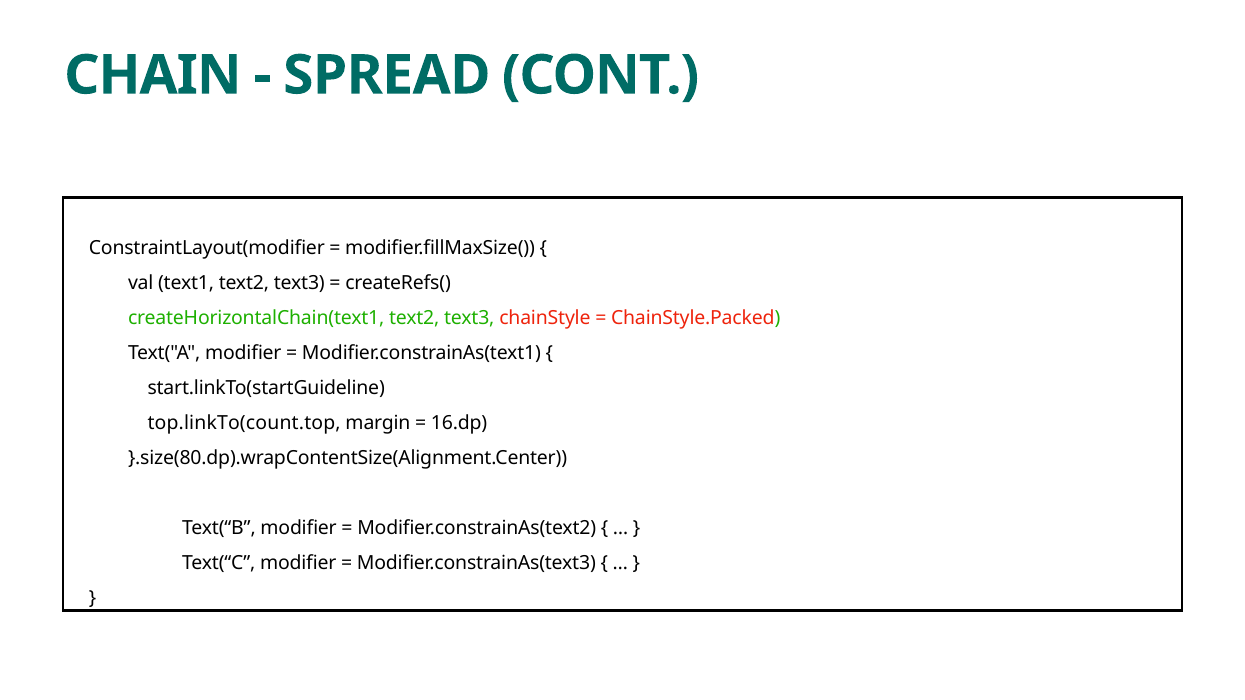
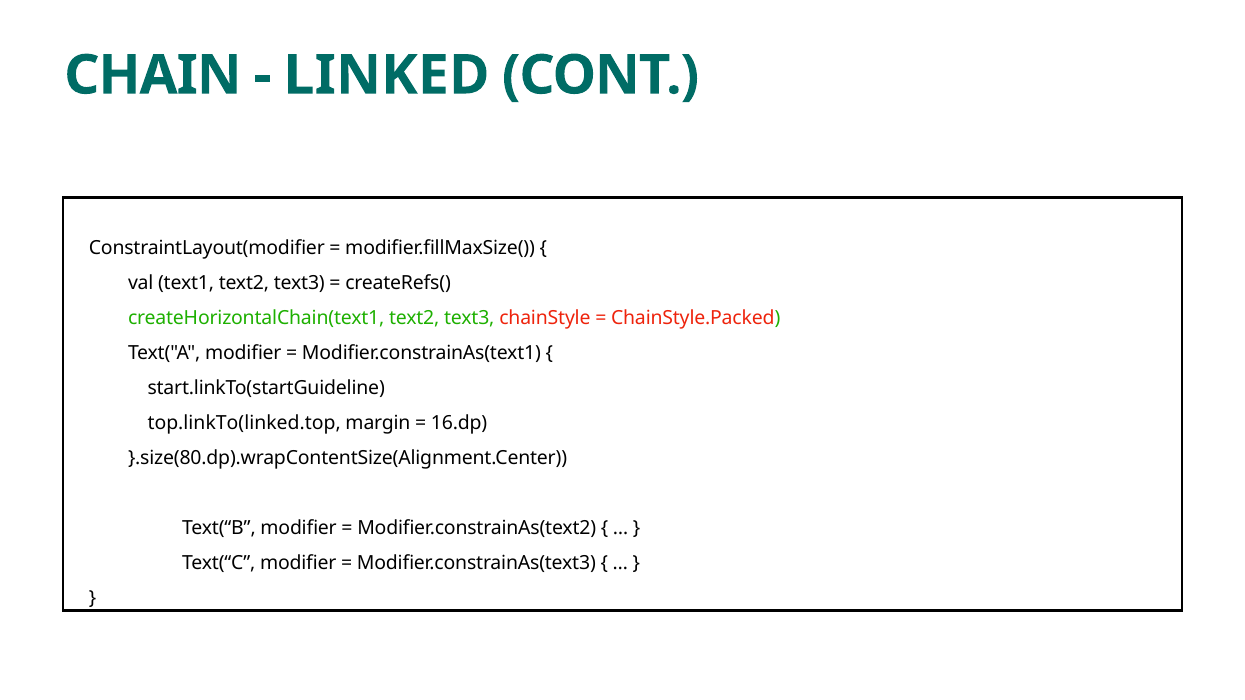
SPREAD: SPREAD -> LINKED (386, 75)
top.linkTo(count.top: top.linkTo(count.top -> top.linkTo(linked.top (244, 423)
